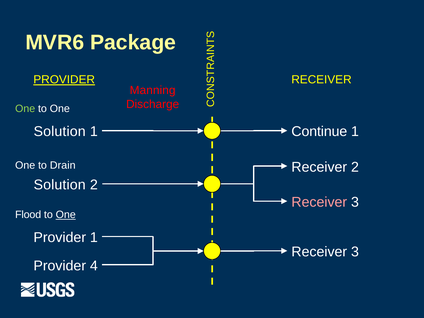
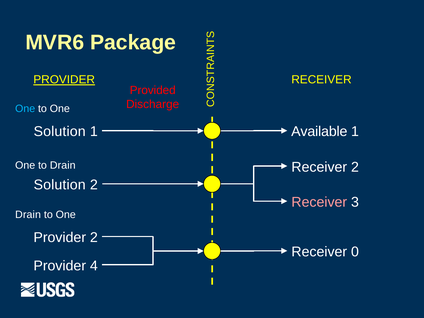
Manning: Manning -> Provided (153, 90)
One colour: light green -> light blue (25, 109)
Continue: Continue -> Available (319, 132)
Flood: Flood -> Drain (28, 215)
One underline: present -> none (66, 215)
Provider 1: 1 -> 2 (94, 238)
3: 3 -> 0 (355, 252)
